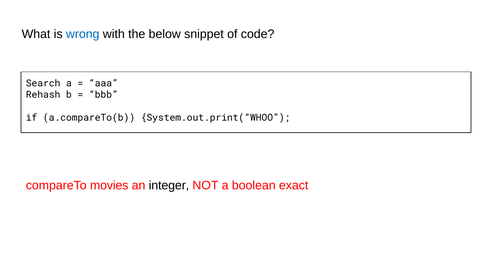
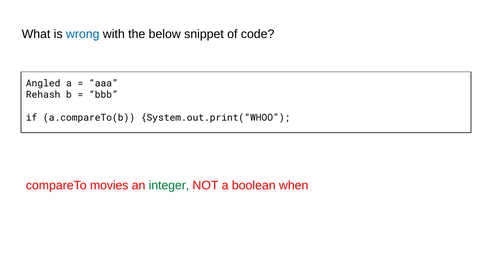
Search: Search -> Angled (43, 83)
integer colour: black -> green (169, 185)
exact: exact -> when (294, 185)
